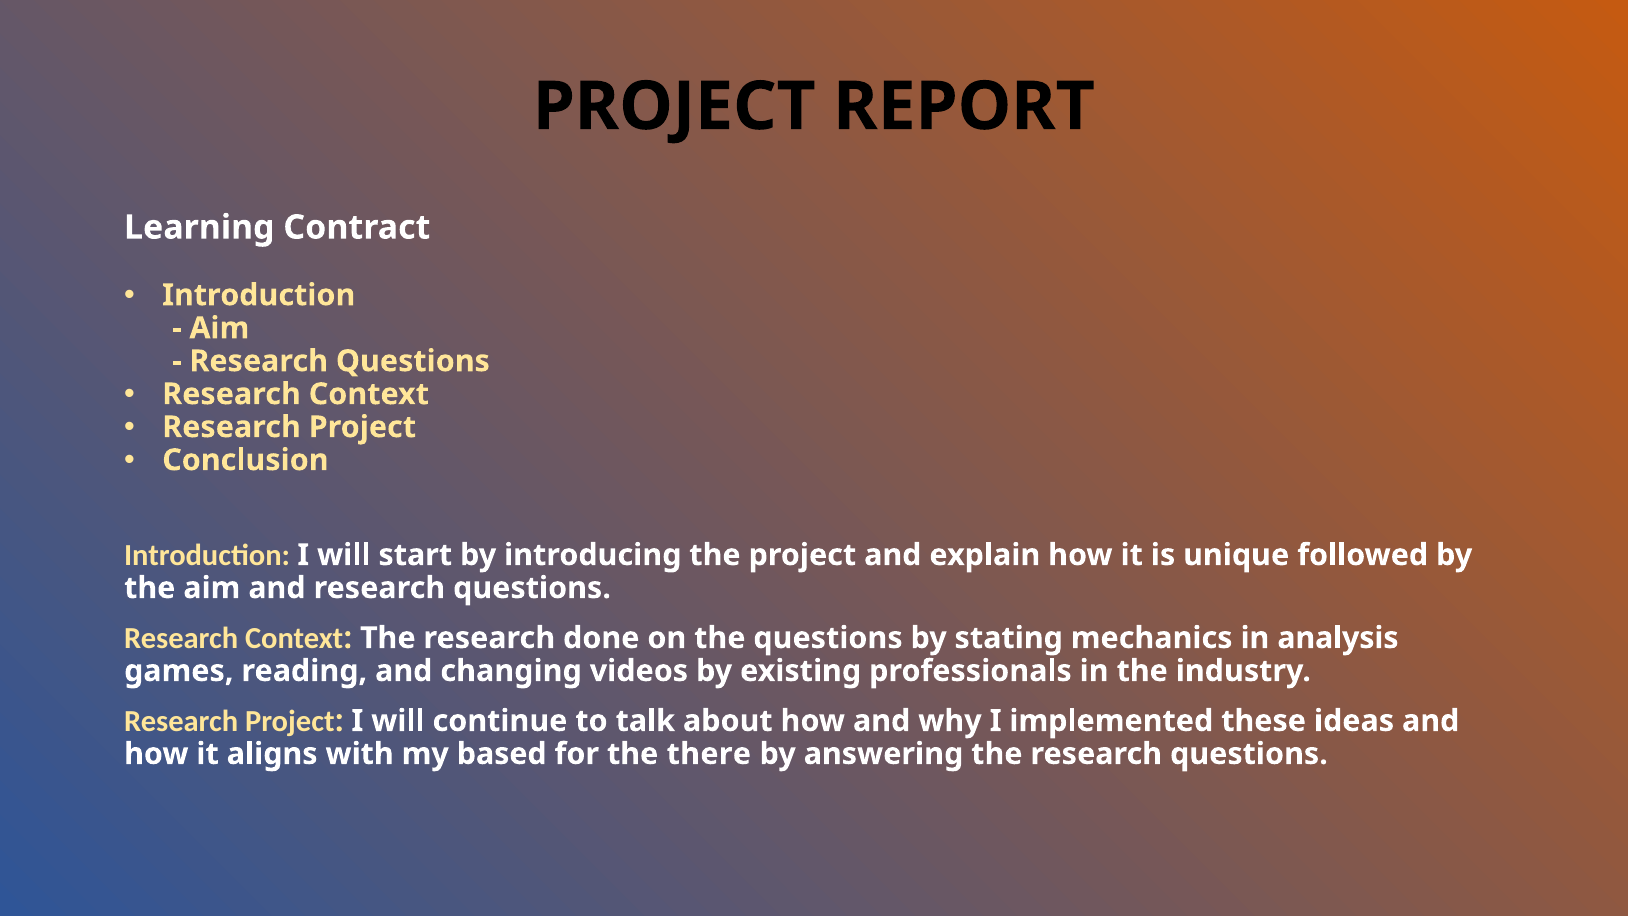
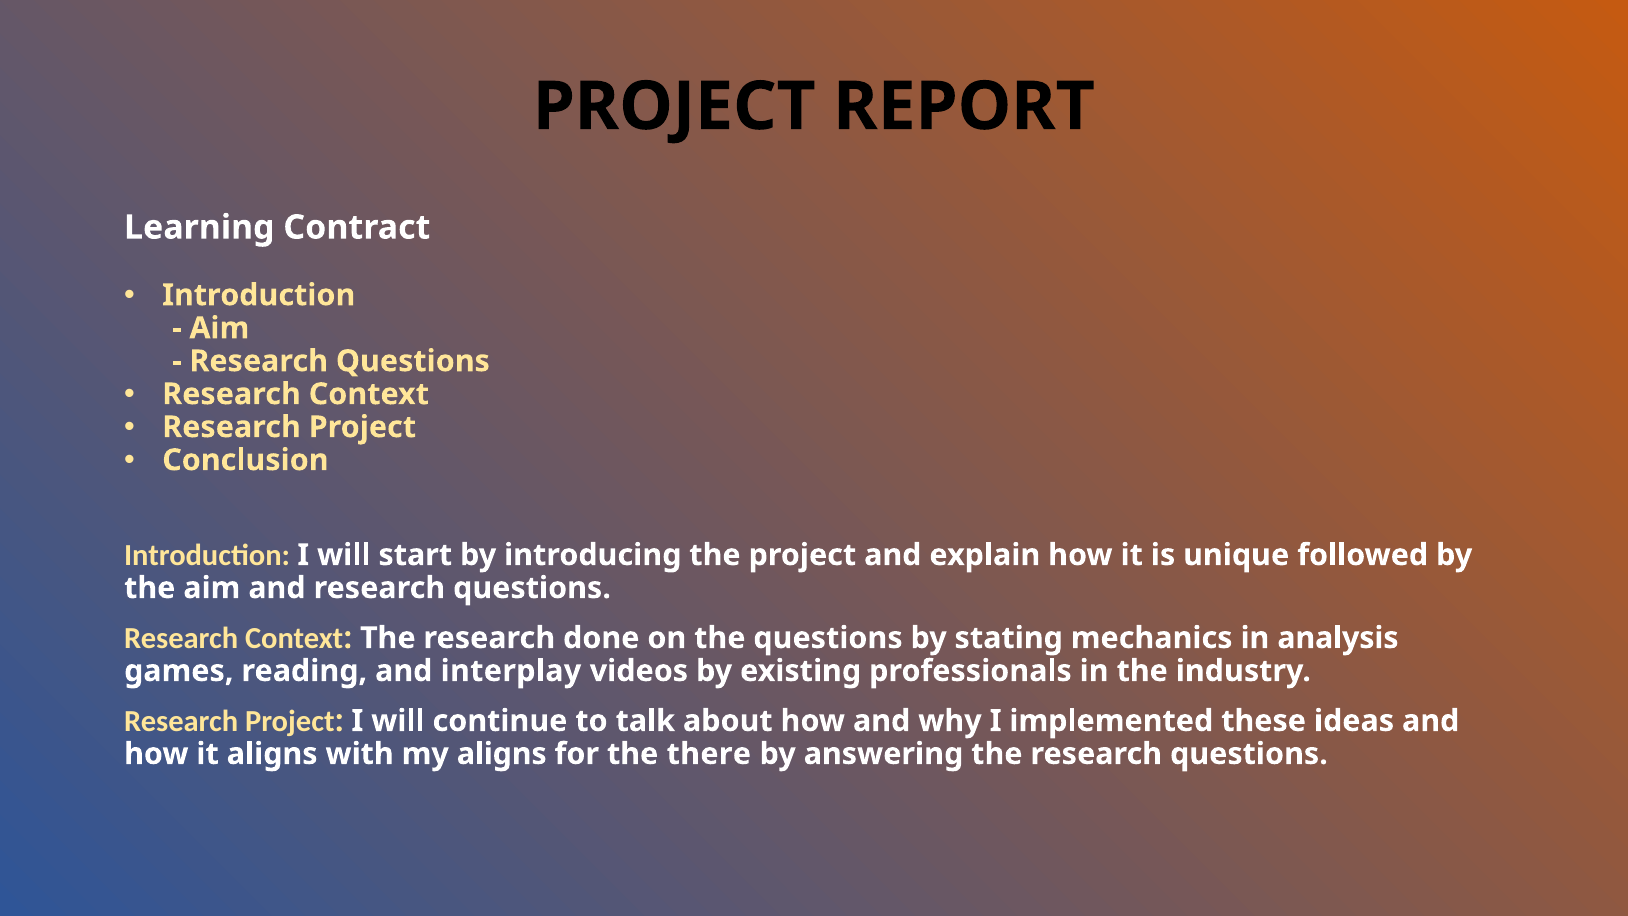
changing: changing -> interplay (511, 671)
my based: based -> aligns (502, 754)
